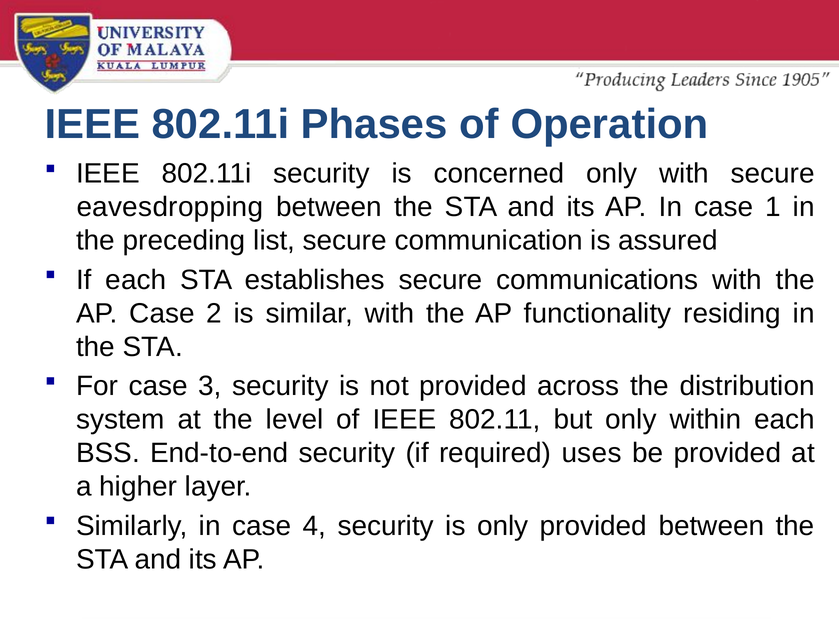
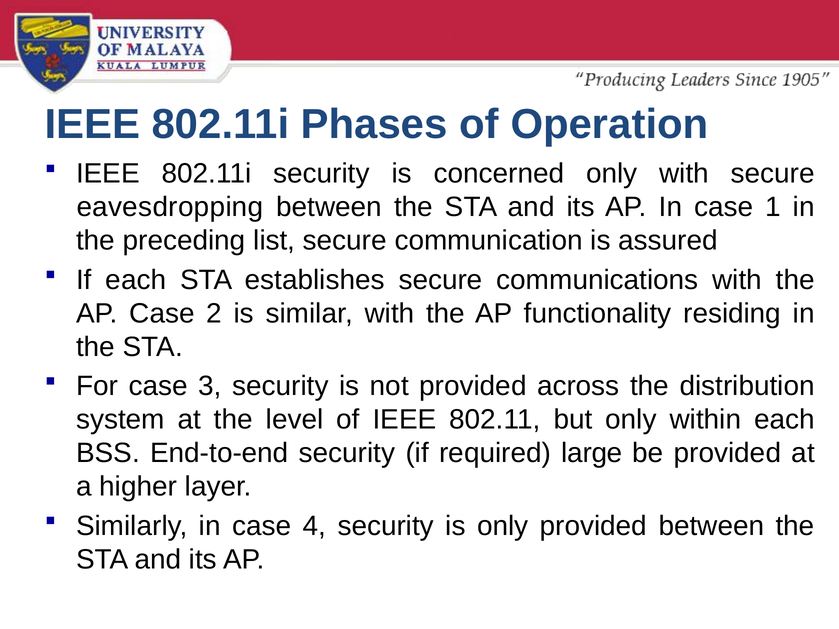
uses: uses -> large (592, 453)
